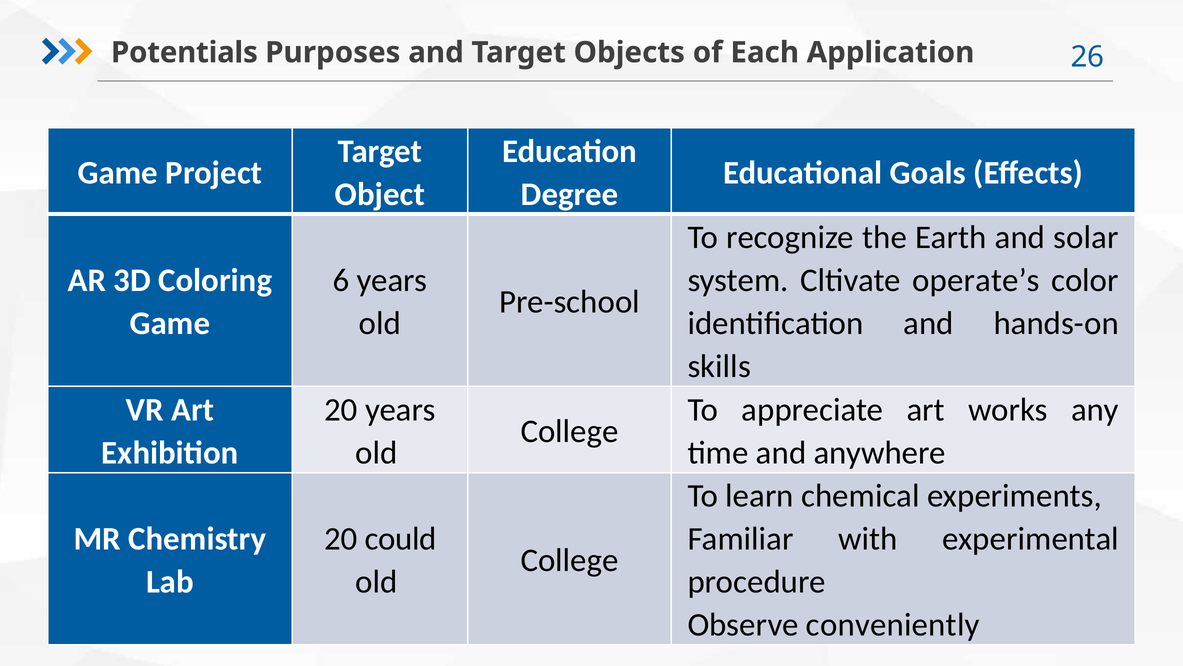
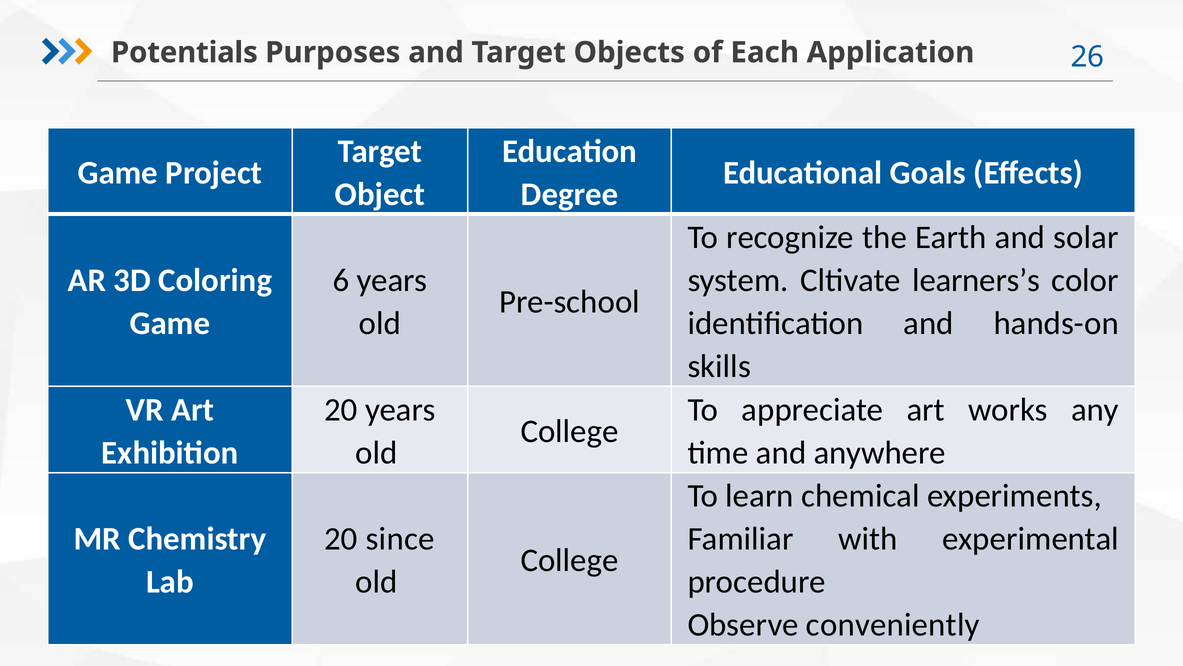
operate’s: operate’s -> learners’s (976, 280)
could: could -> since (400, 538)
